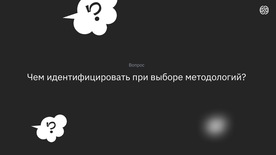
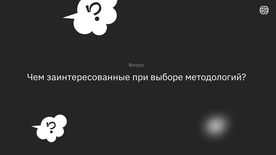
идентифицировать: идентифицировать -> заинтересованные (88, 77)
